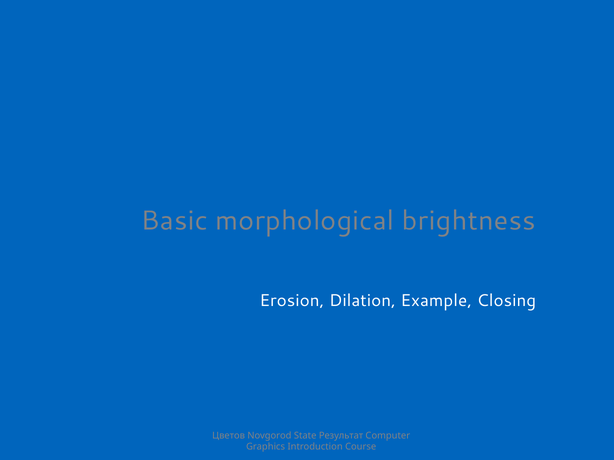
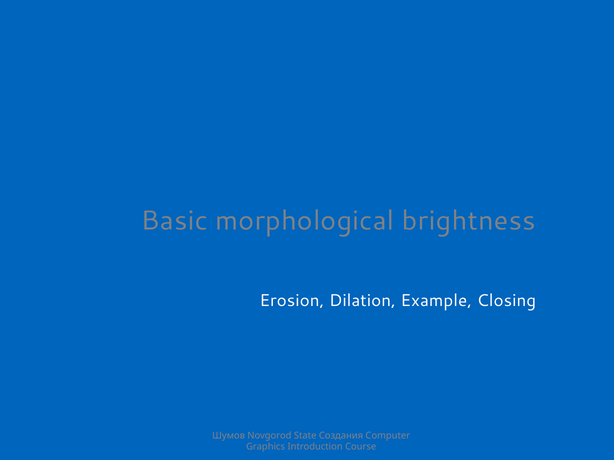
Цветов: Цветов -> Шумов (229, 436)
Результат: Результат -> Создания (341, 436)
